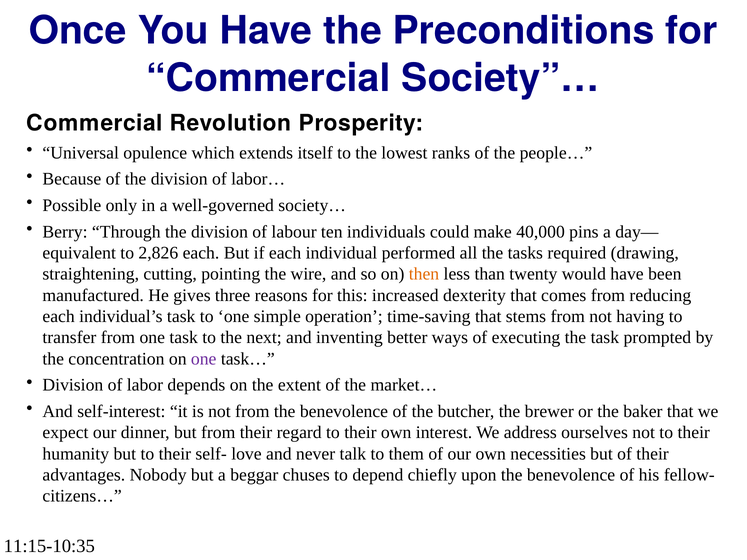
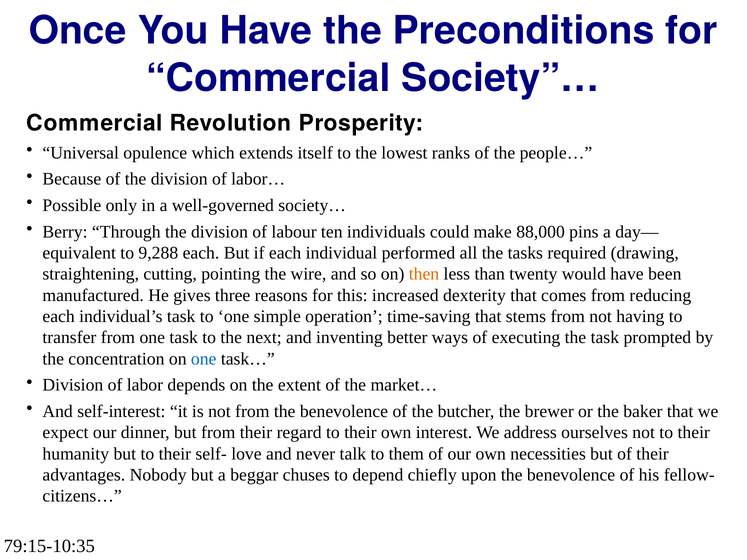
40,000: 40,000 -> 88,000 (541, 232)
2,826: 2,826 -> 9,288 (158, 253)
one colour: purple -> blue (204, 359)
11:15-10:35: 11:15-10:35 -> 79:15-10:35 (49, 546)
